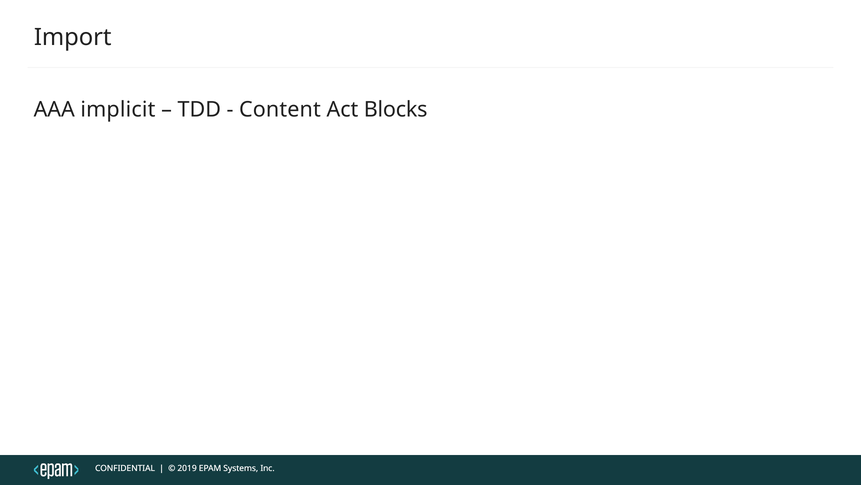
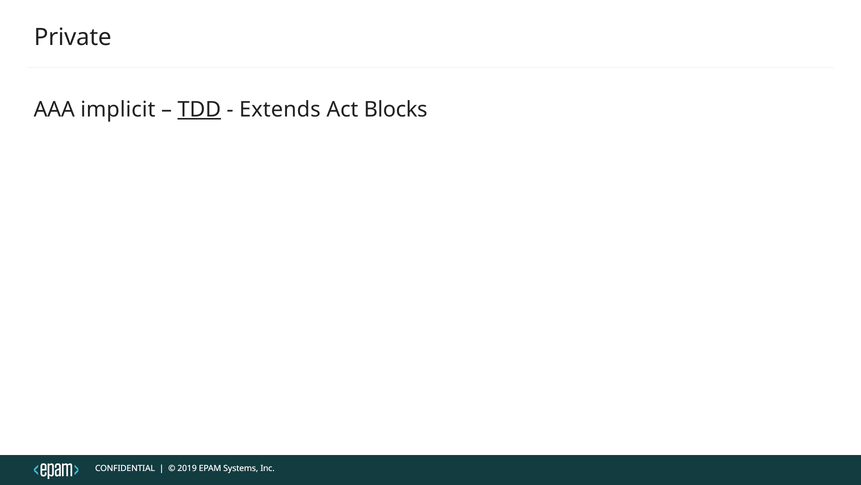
Import: Import -> Private (73, 37)
TDD underline: none -> present (199, 109)
Content: Content -> Extends (280, 109)
